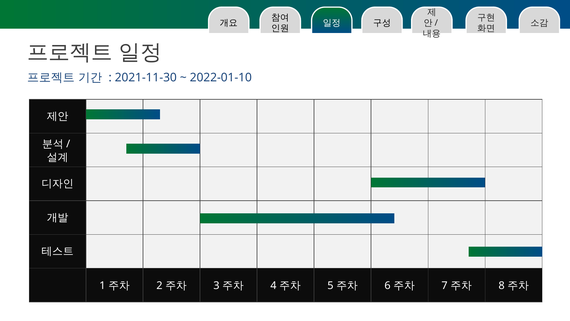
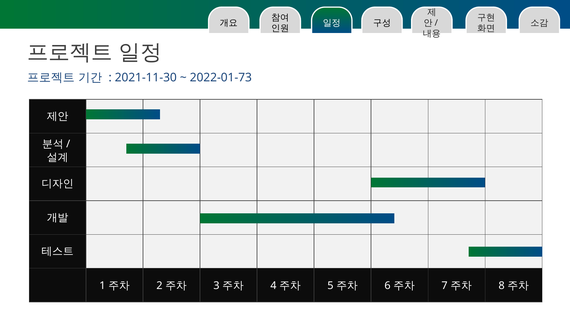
2022-01-10: 2022-01-10 -> 2022-01-73 (221, 77)
